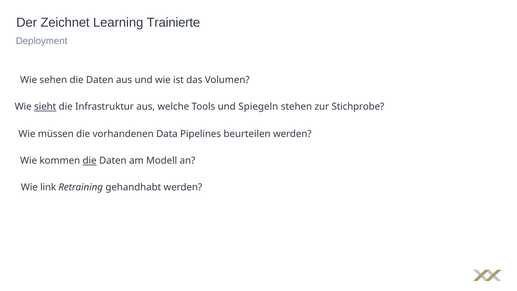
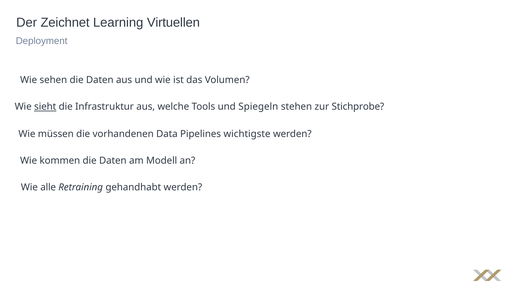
Trainierte: Trainierte -> Virtuellen (173, 23)
beurteilen: beurteilen -> wichtigste (247, 134)
die underline: present -> none (90, 161)
link: link -> alle (48, 187)
